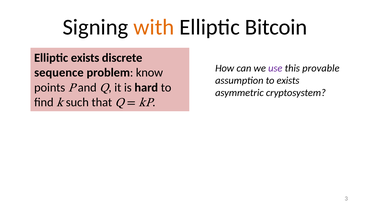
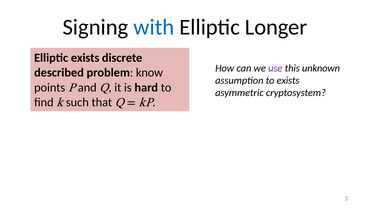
with colour: orange -> blue (154, 27)
Bitcoin: Bitcoin -> Longer (276, 27)
provable: provable -> unknown (321, 68)
sequence: sequence -> described (59, 73)
